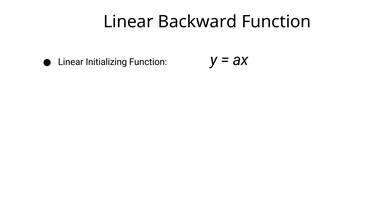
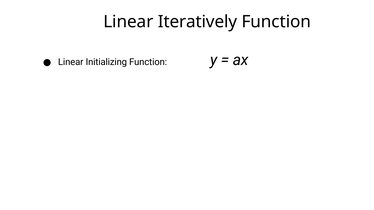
Backward: Backward -> Iteratively (198, 22)
